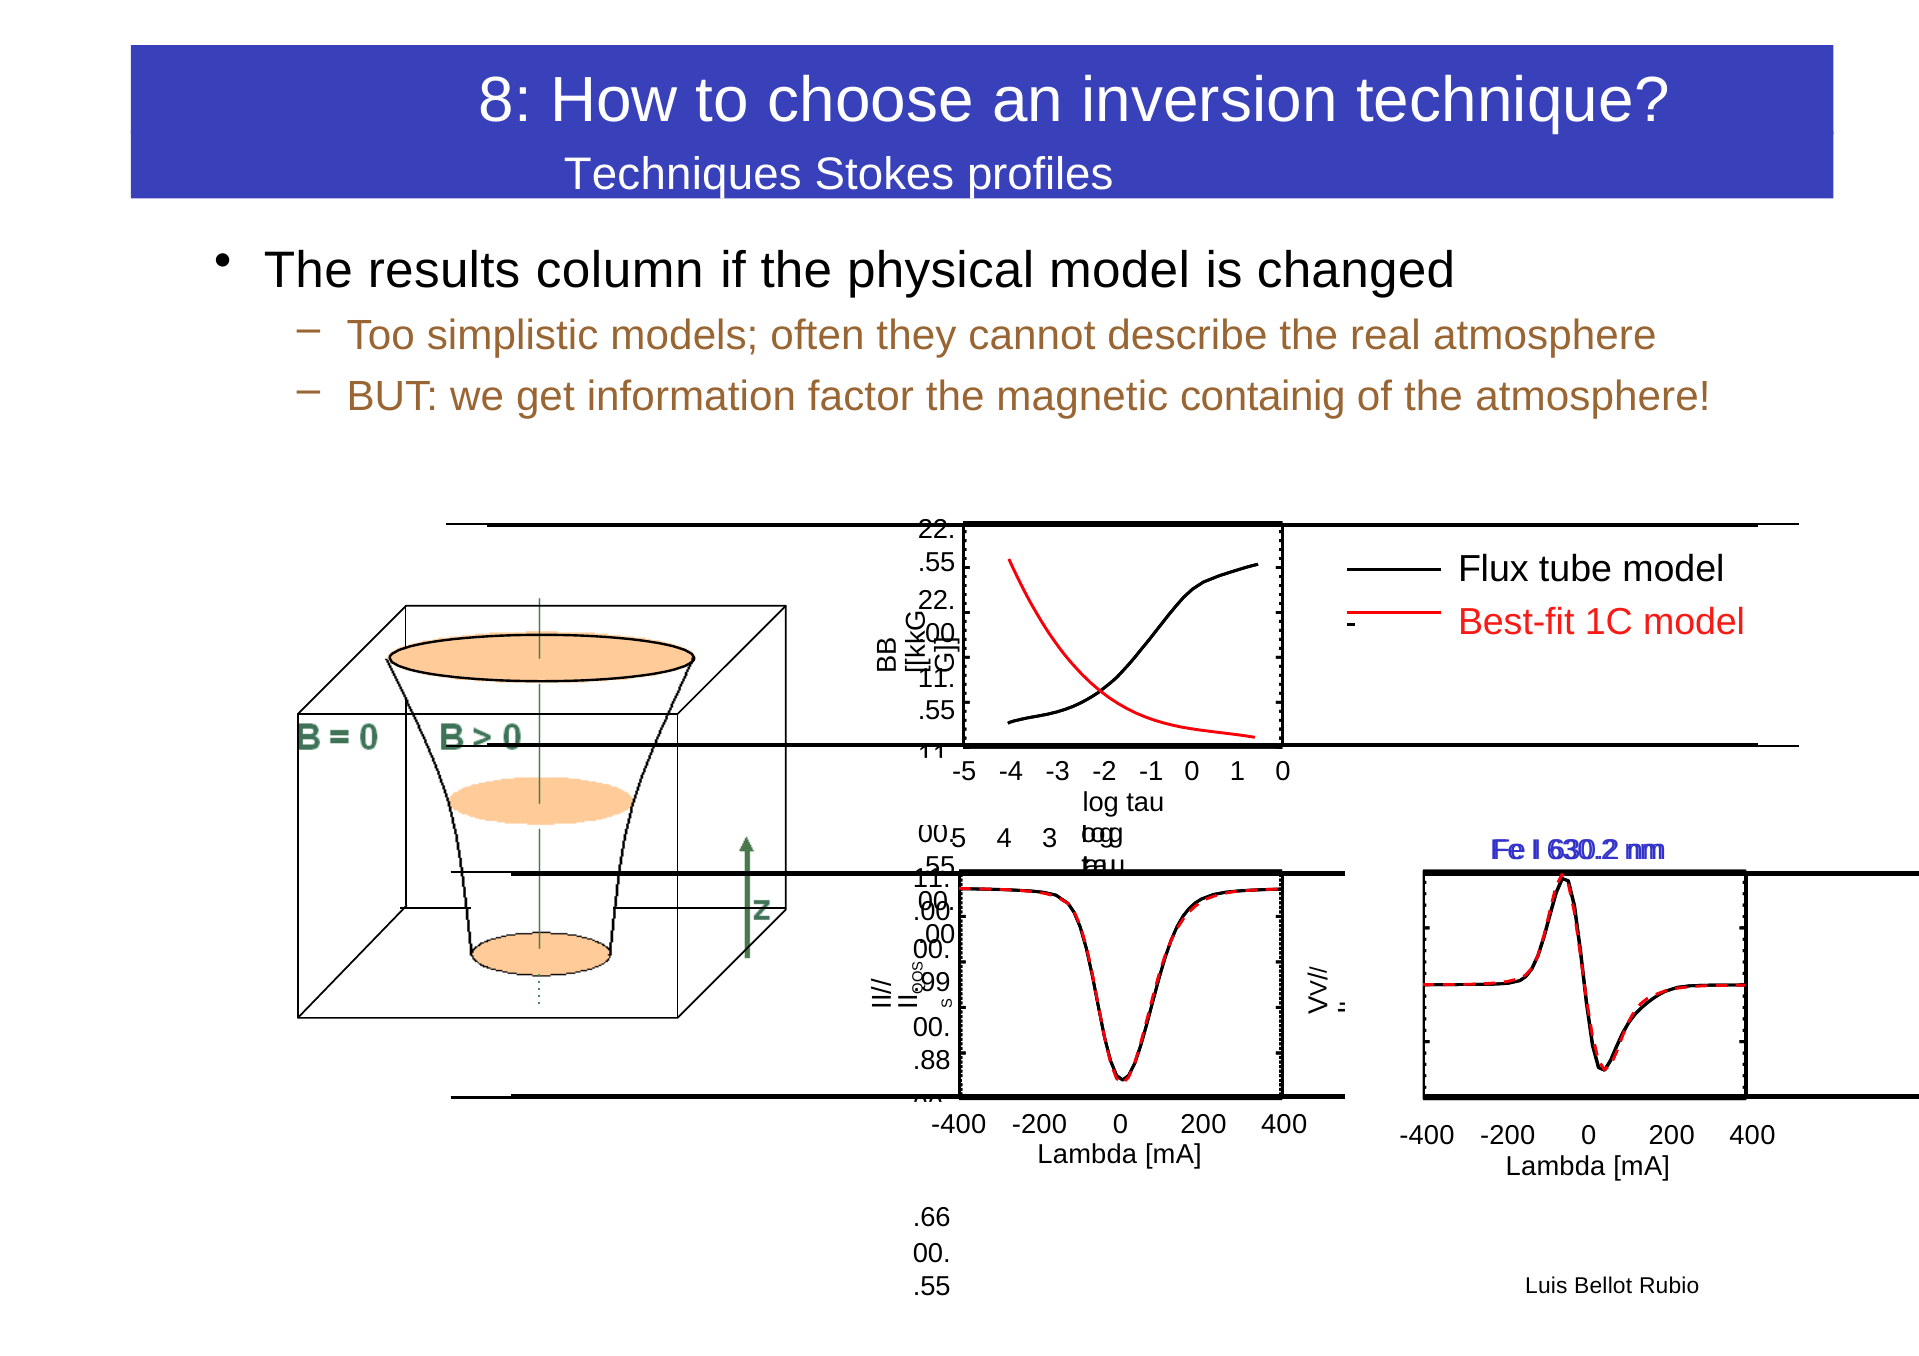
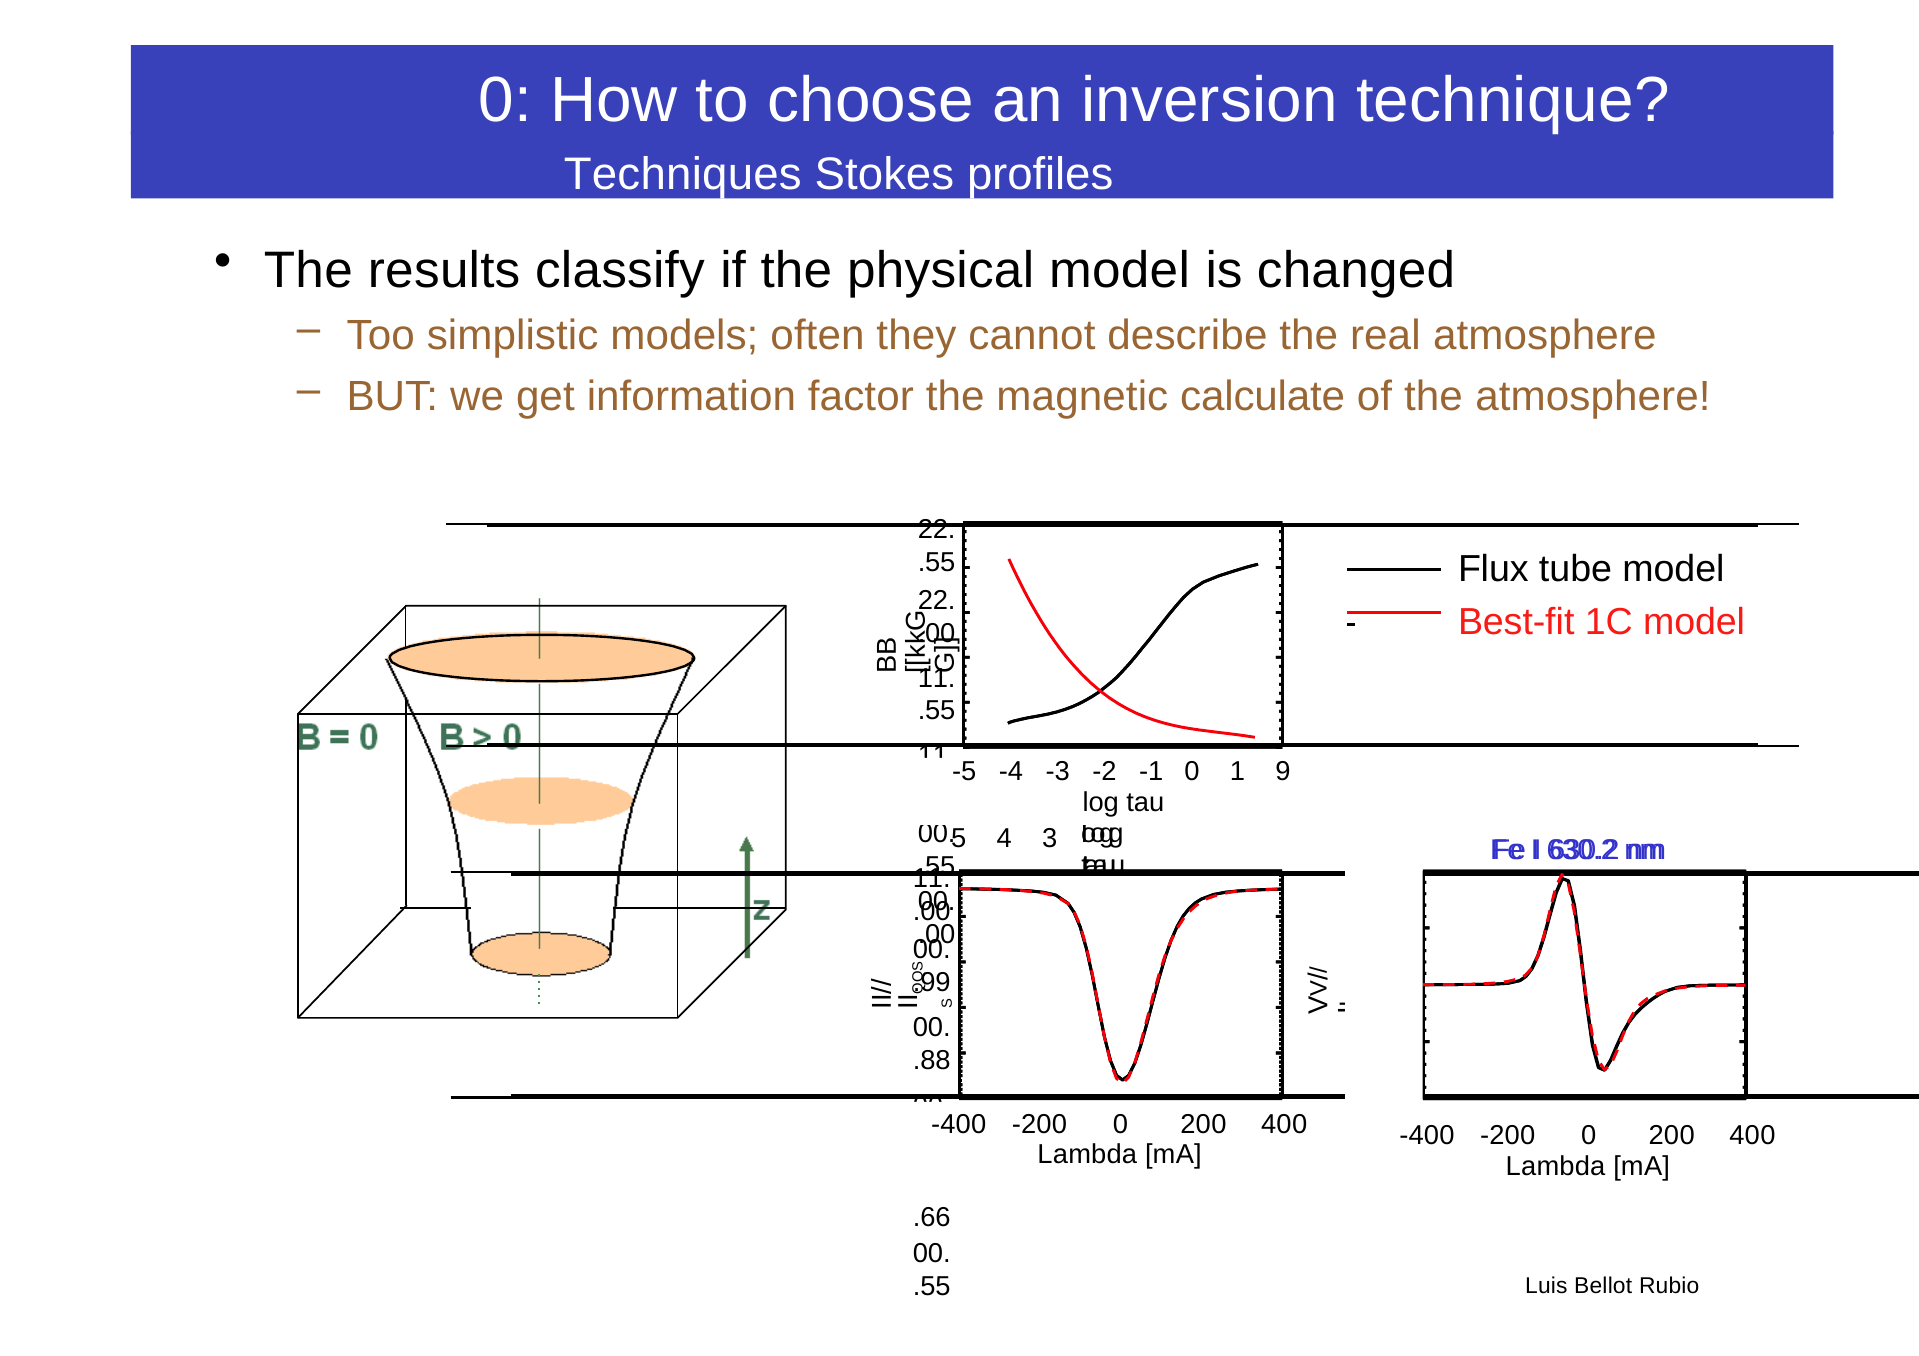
8: 8 -> 0 (505, 101)
column: column -> classify (620, 270)
containig: containig -> calculate (1263, 397)
0: 0 -> 9 (1283, 771)
